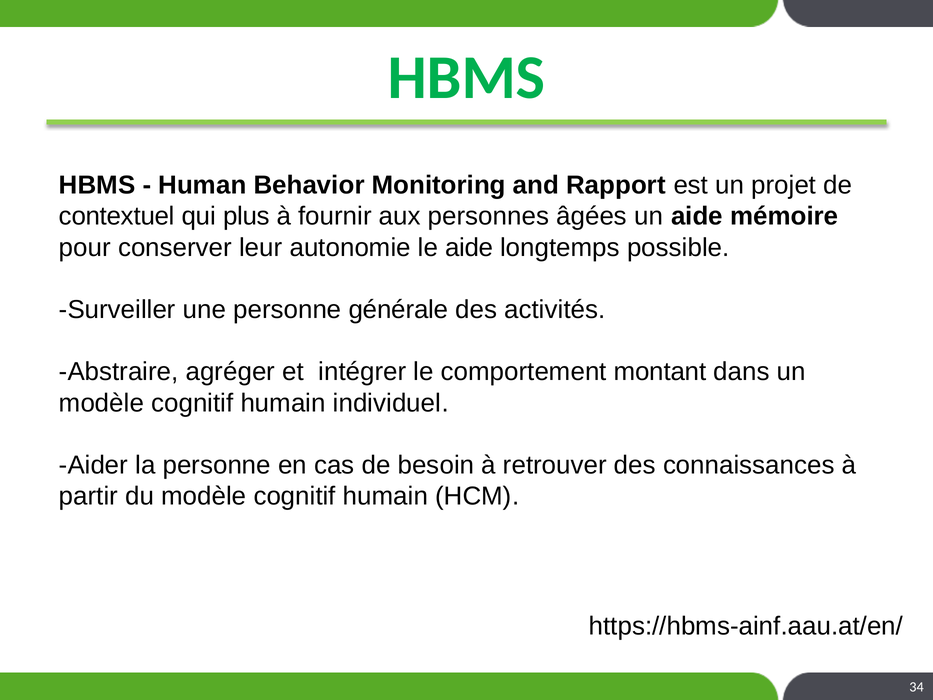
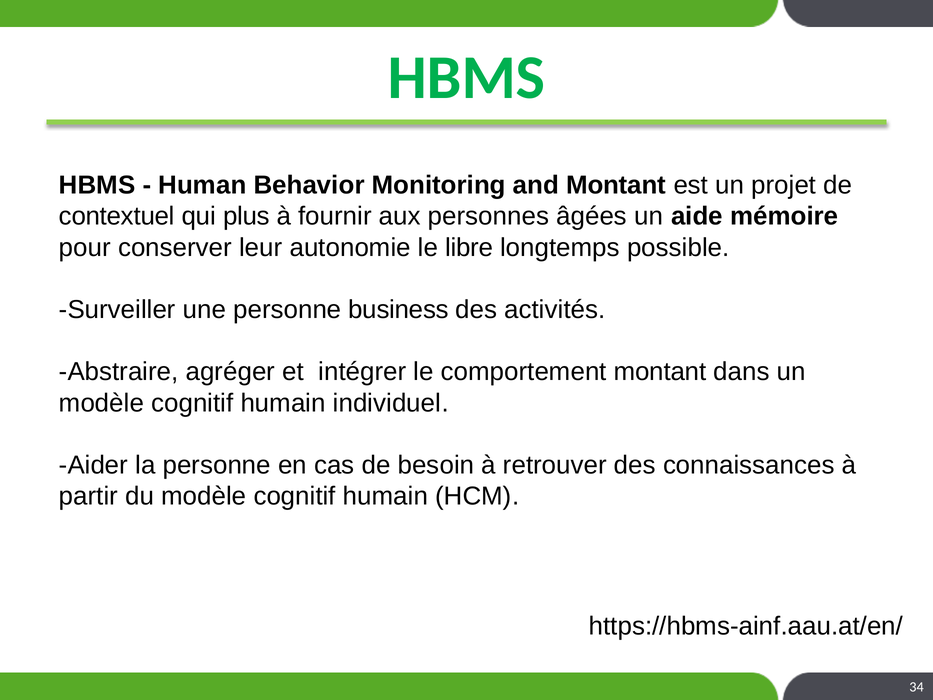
and Rapport: Rapport -> Montant (616, 185)
le aide: aide -> libre (469, 247)
générale: générale -> business (399, 310)
